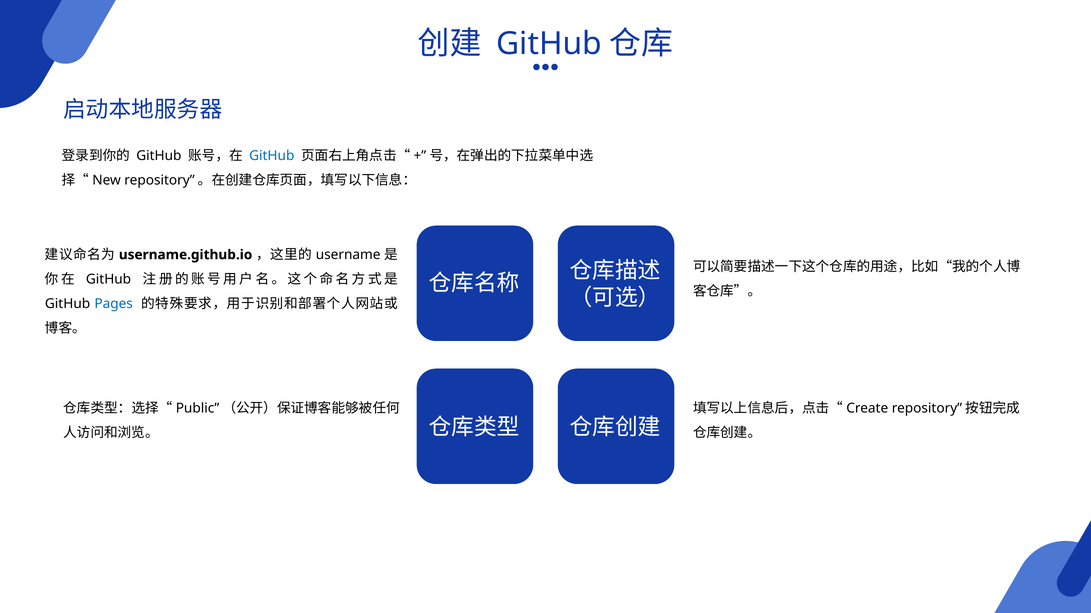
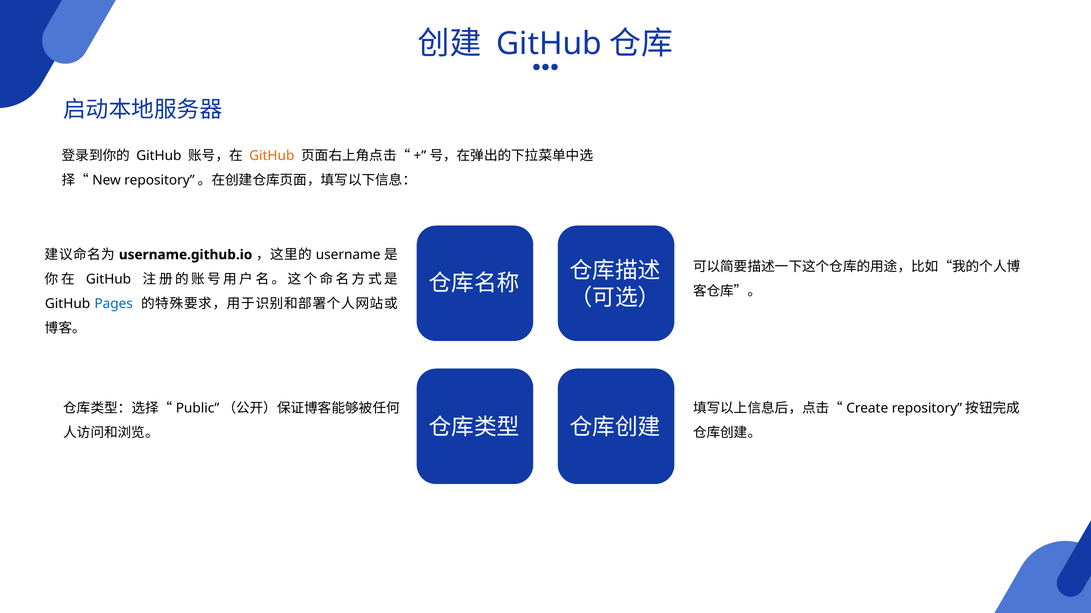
GitHub colour: blue -> orange (272, 156)
